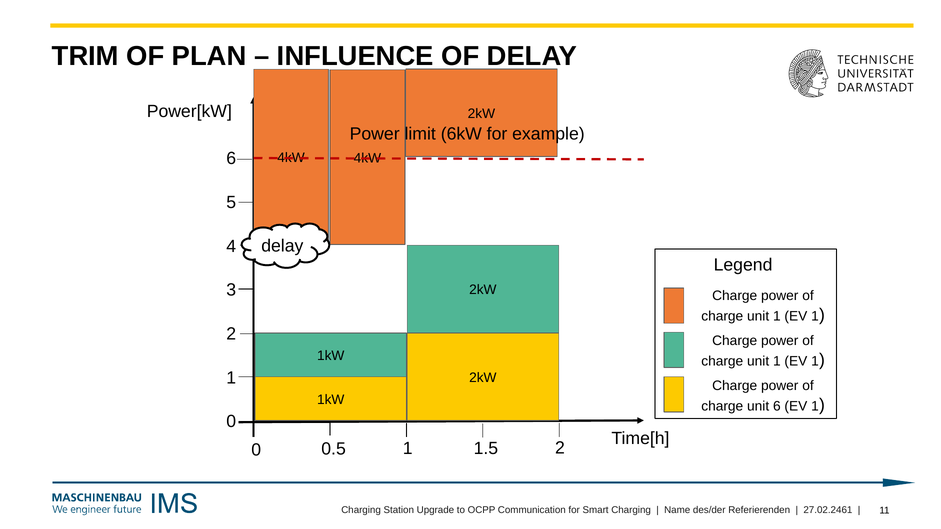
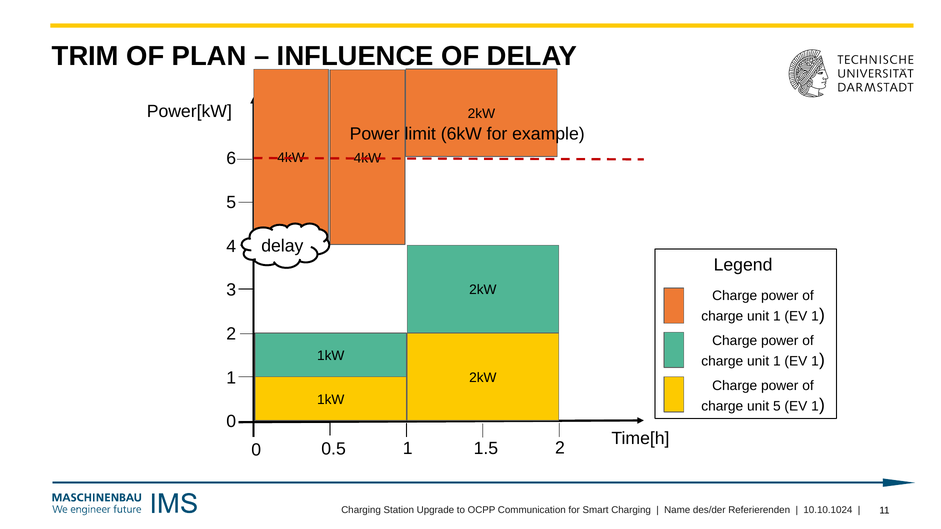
unit 6: 6 -> 5 (777, 406)
27.02.2461: 27.02.2461 -> 10.10.1024 (828, 511)
